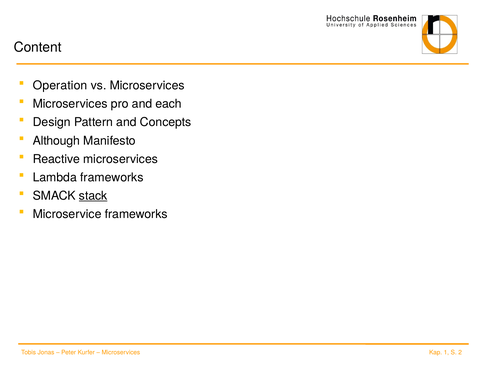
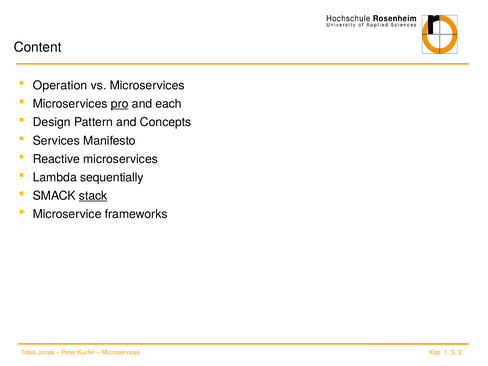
pro underline: none -> present (120, 104)
Although: Although -> Services (56, 141)
Lambda frameworks: frameworks -> sequentially (112, 177)
